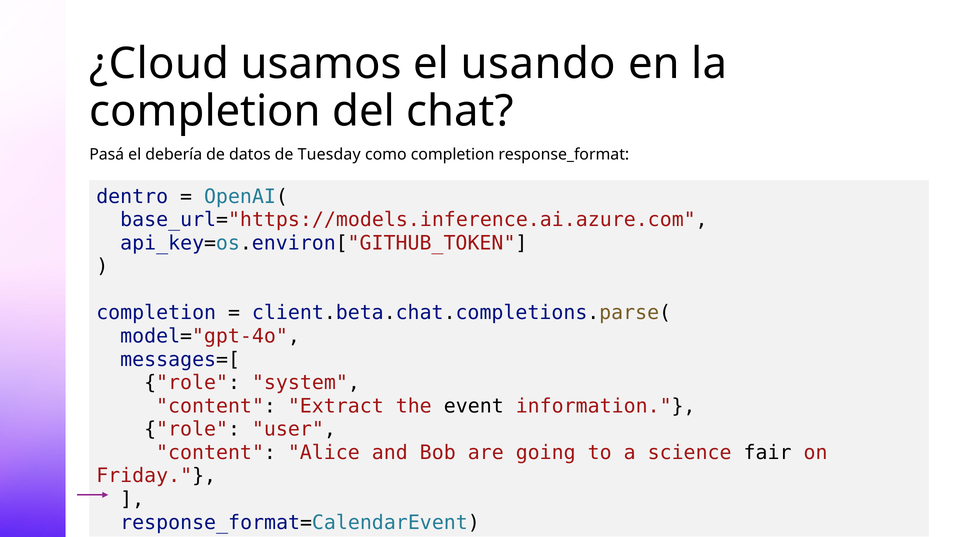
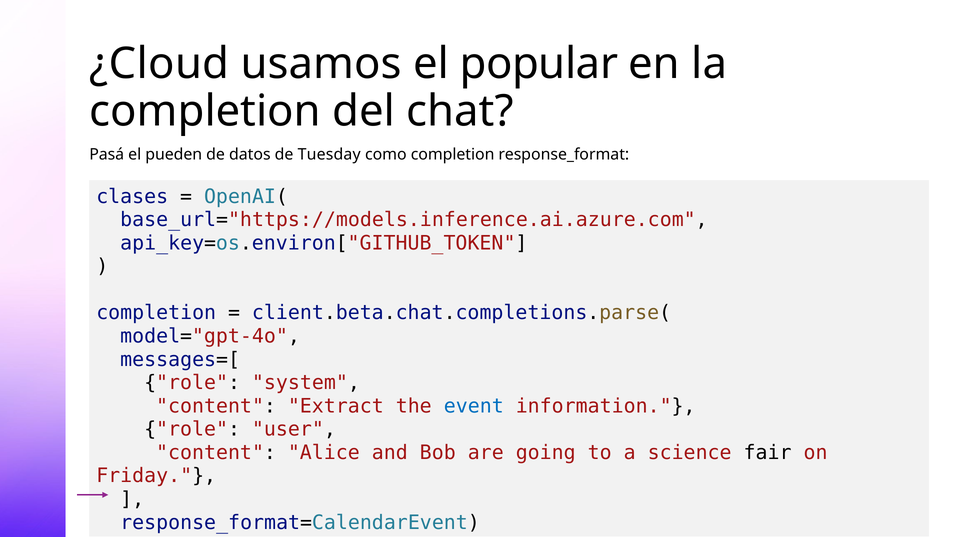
usando: usando -> popular (539, 64)
debería: debería -> pueden (174, 154)
dentro: dentro -> clases (132, 196)
event colour: black -> blue (474, 406)
